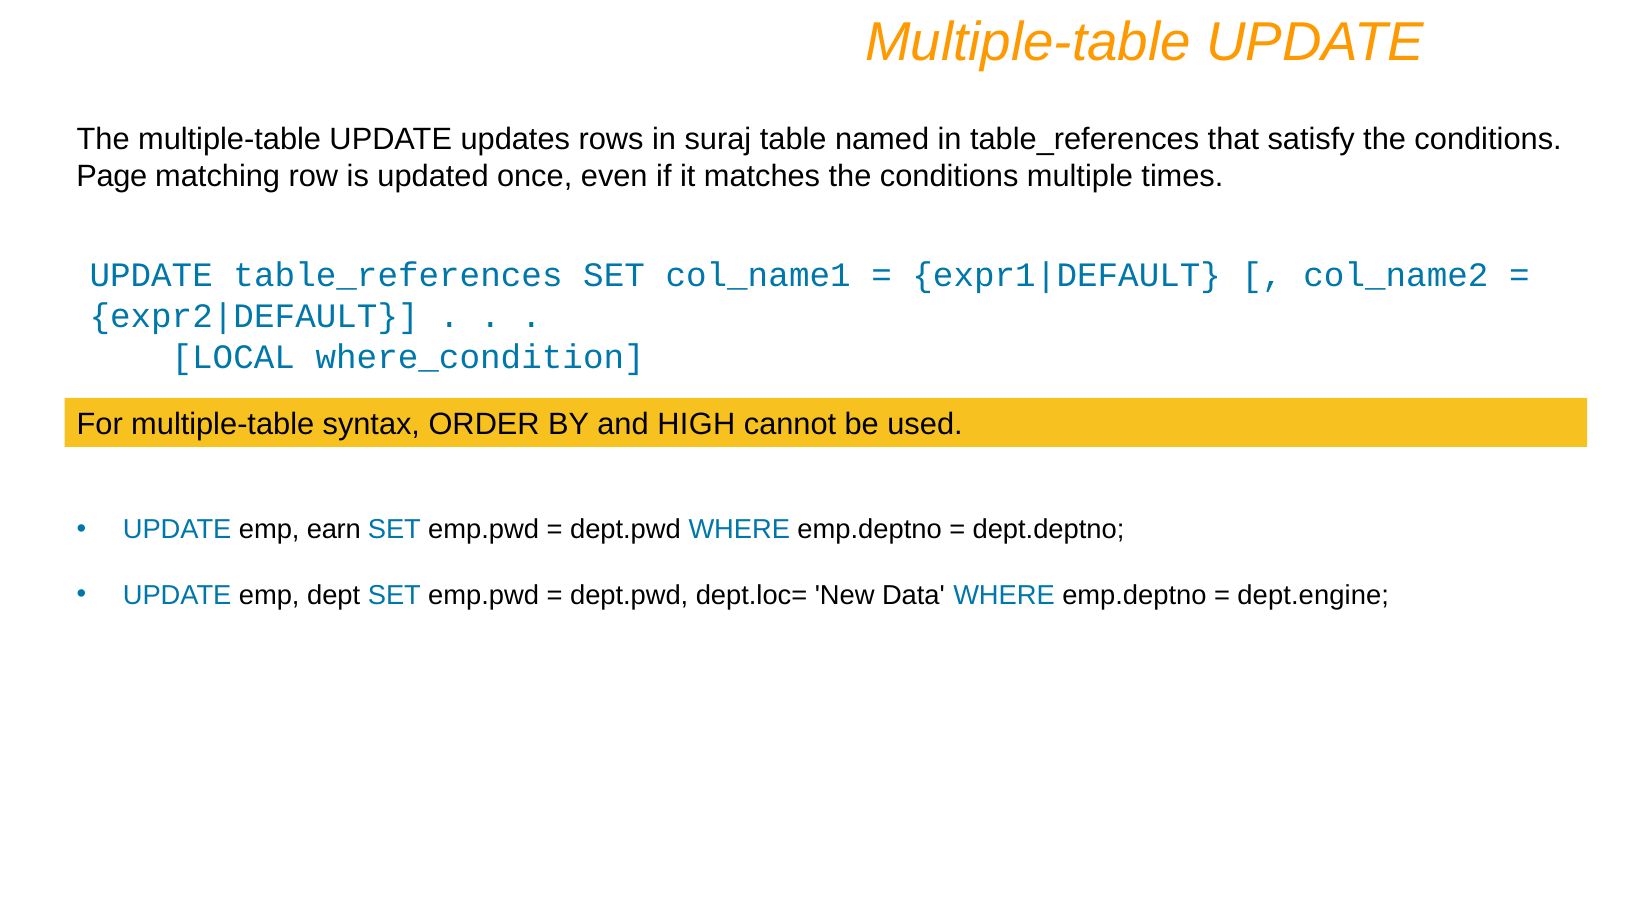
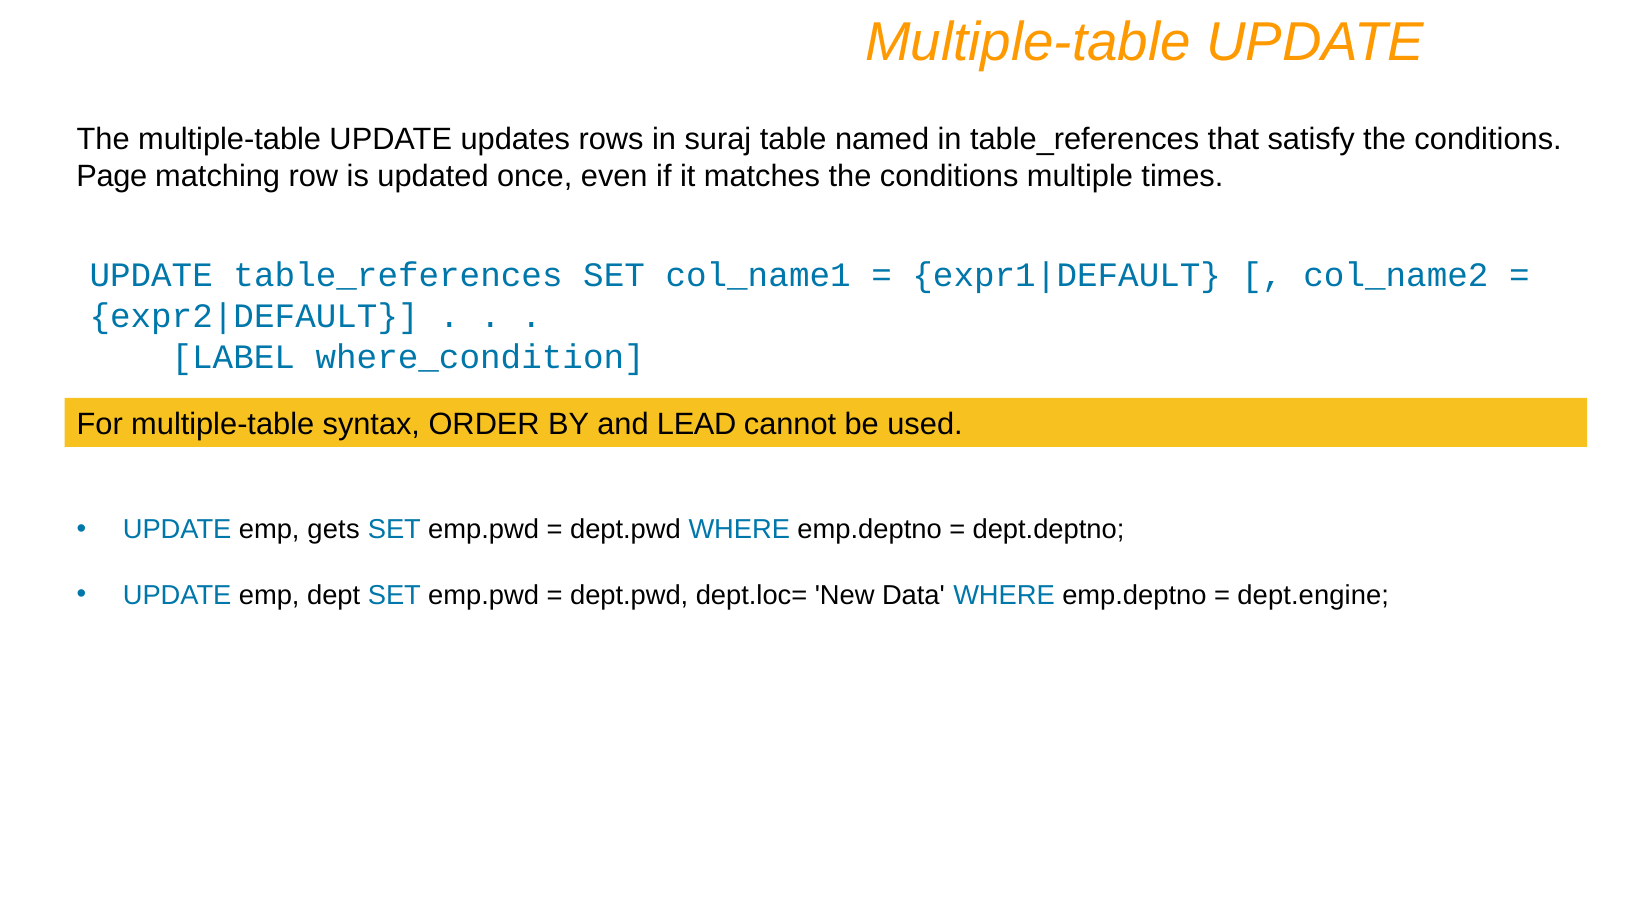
LOCAL: LOCAL -> LABEL (233, 357)
HIGH: HIGH -> LEAD (697, 424)
earn: earn -> gets (334, 529)
